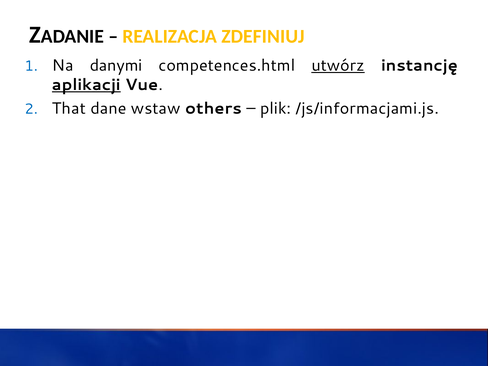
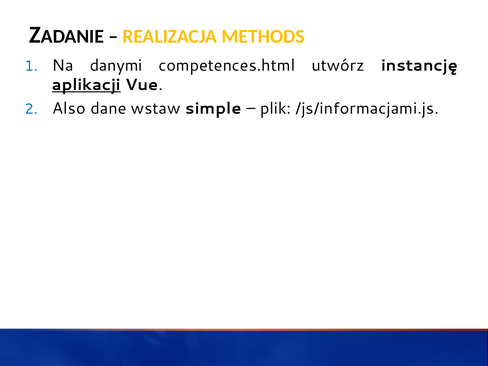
ZDEFINIUJ: ZDEFINIUJ -> METHODS (263, 36)
utwórz underline: present -> none (338, 65)
That: That -> Also (69, 109)
others: others -> simple (213, 109)
